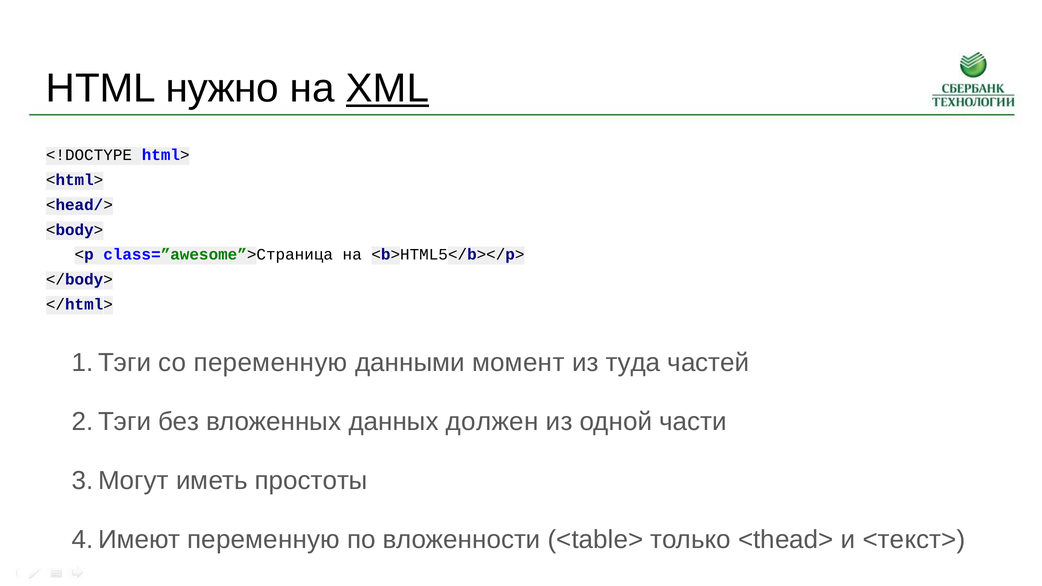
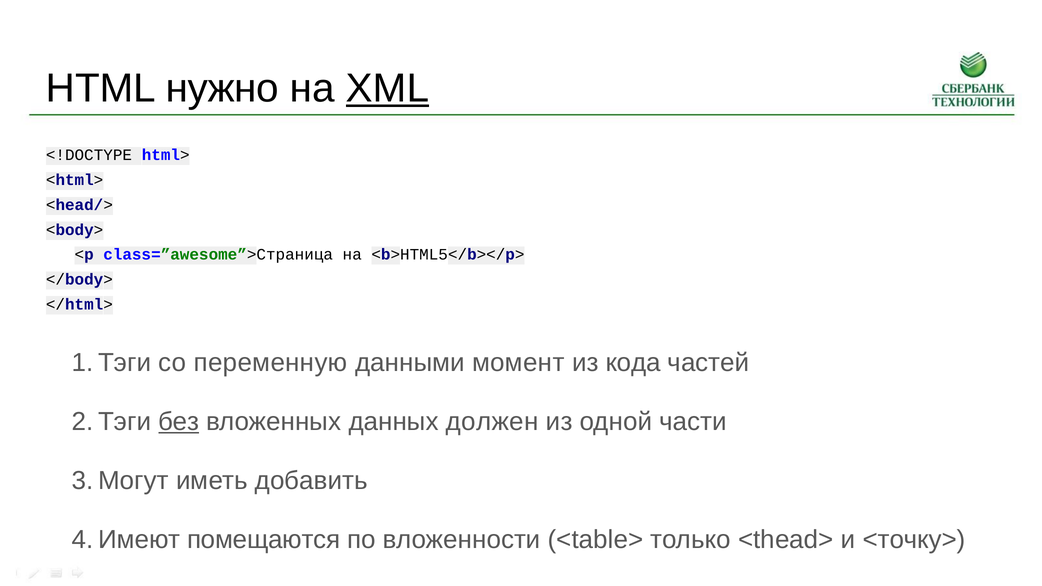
туда: туда -> кода (633, 363)
без underline: none -> present (179, 422)
простоты: простоты -> добавить (311, 481)
переменную: переменную -> помещаются (264, 540)
<текст>: <текст> -> <точку> (914, 540)
